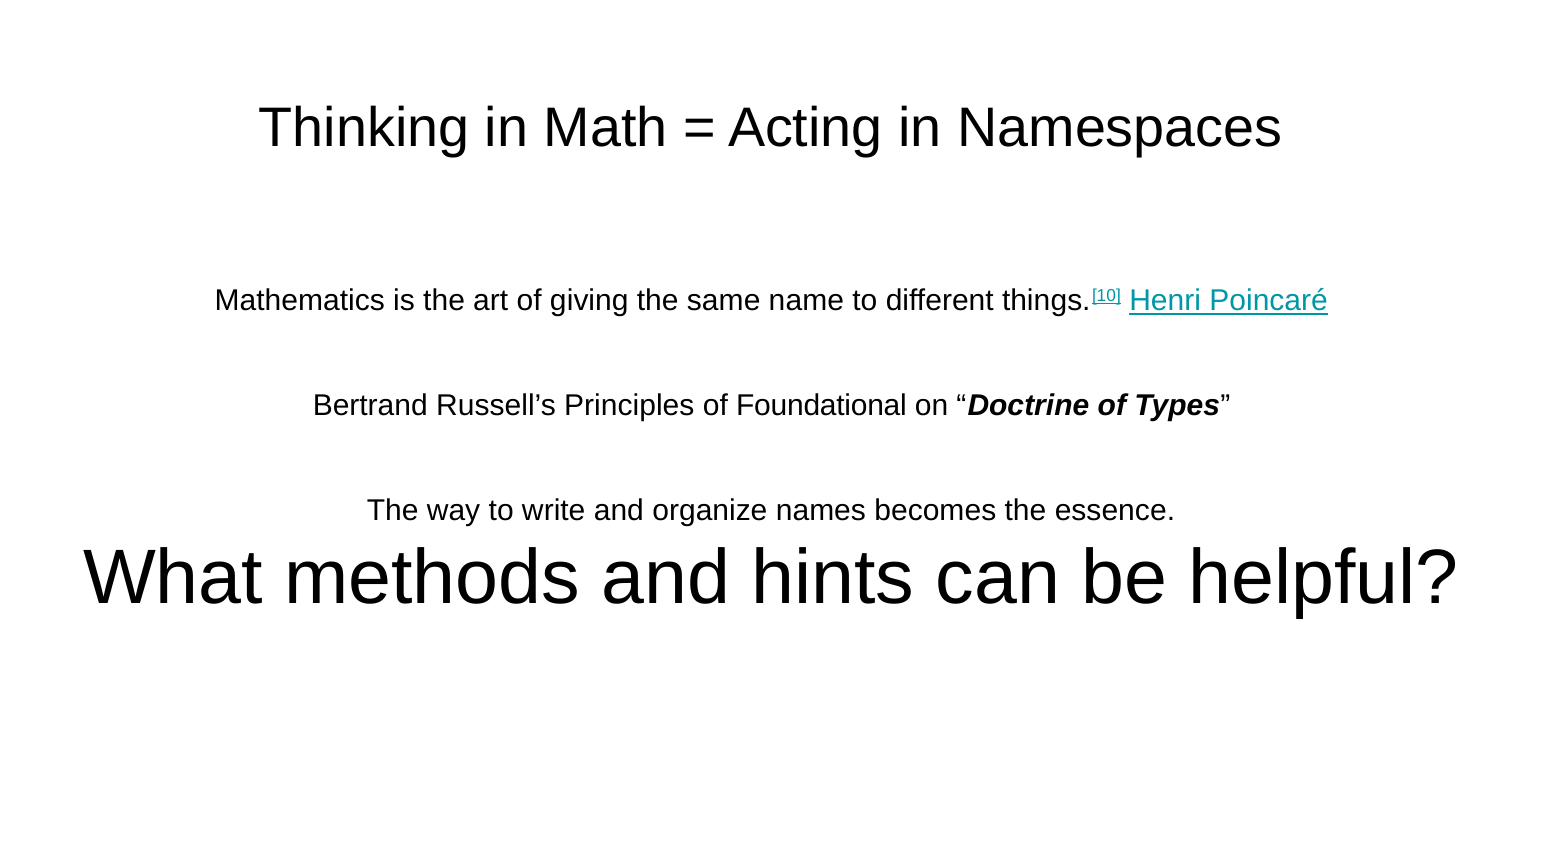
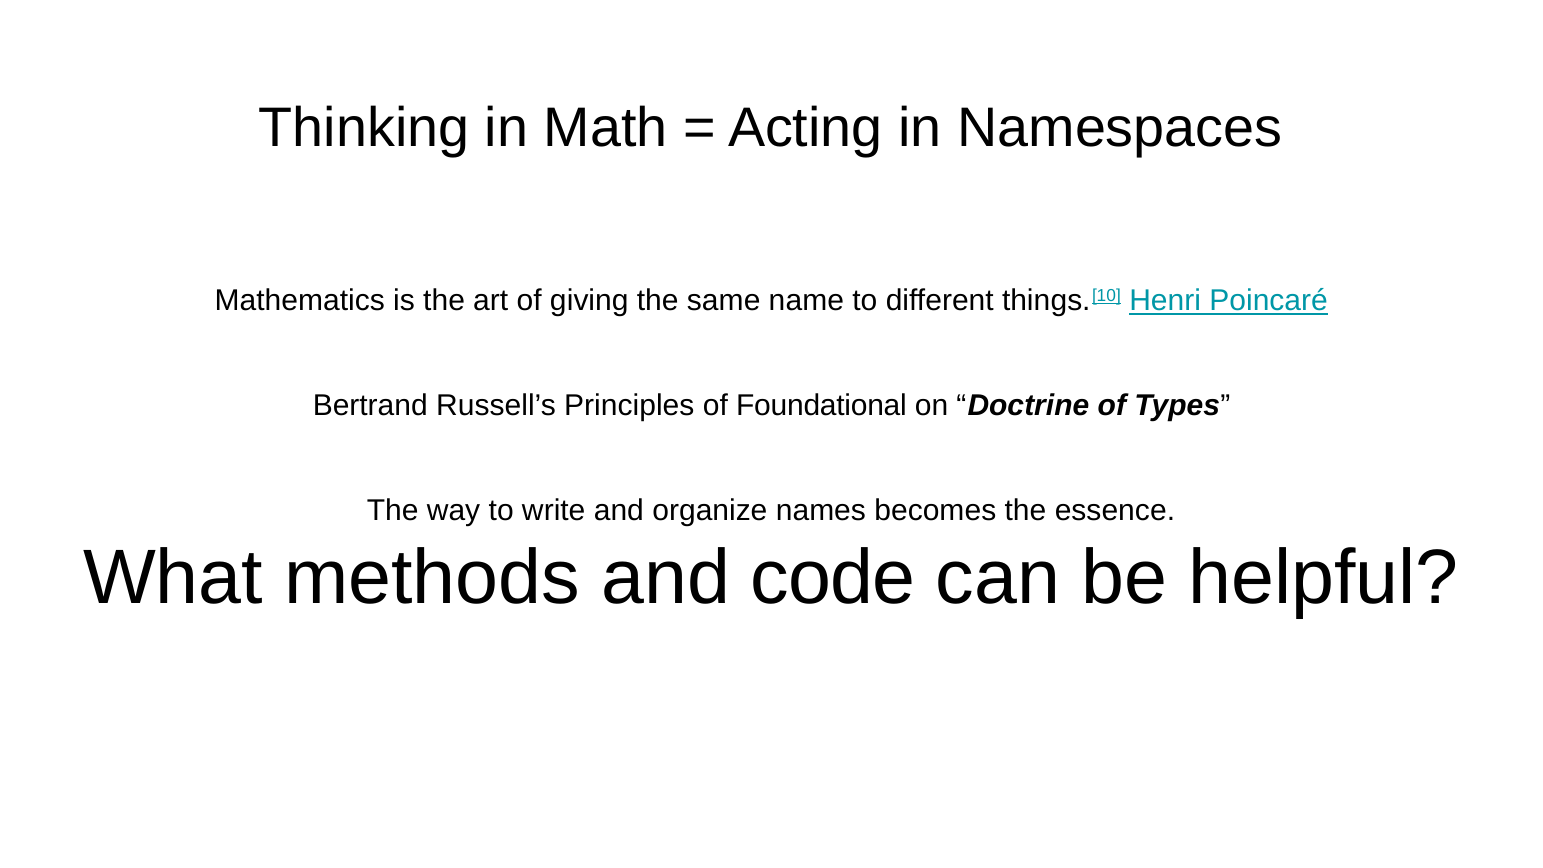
hints: hints -> code (833, 578)
